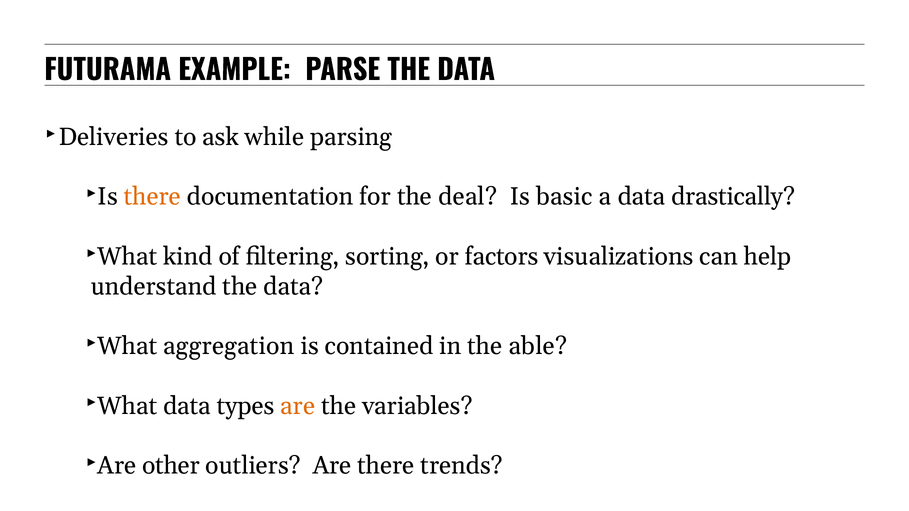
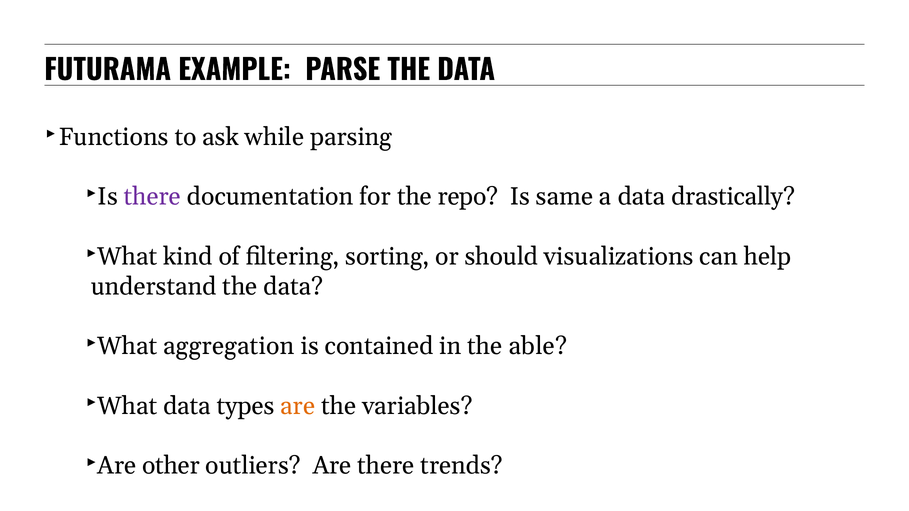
Deliveries: Deliveries -> Functions (114, 137)
there colour: orange -> purple (152, 197)
deal: deal -> repo (468, 197)
basic: basic -> same (564, 197)
factors: factors -> should (502, 256)
